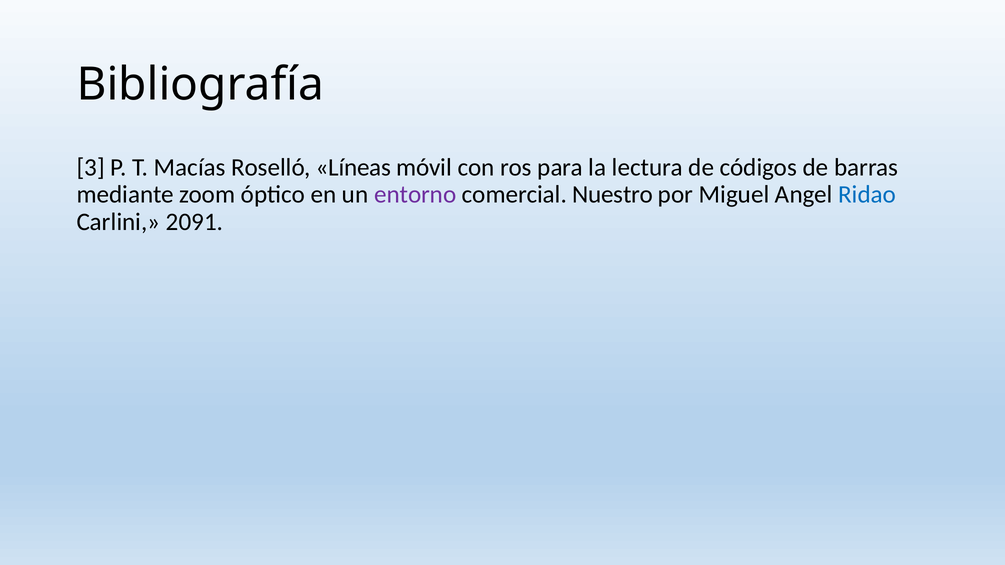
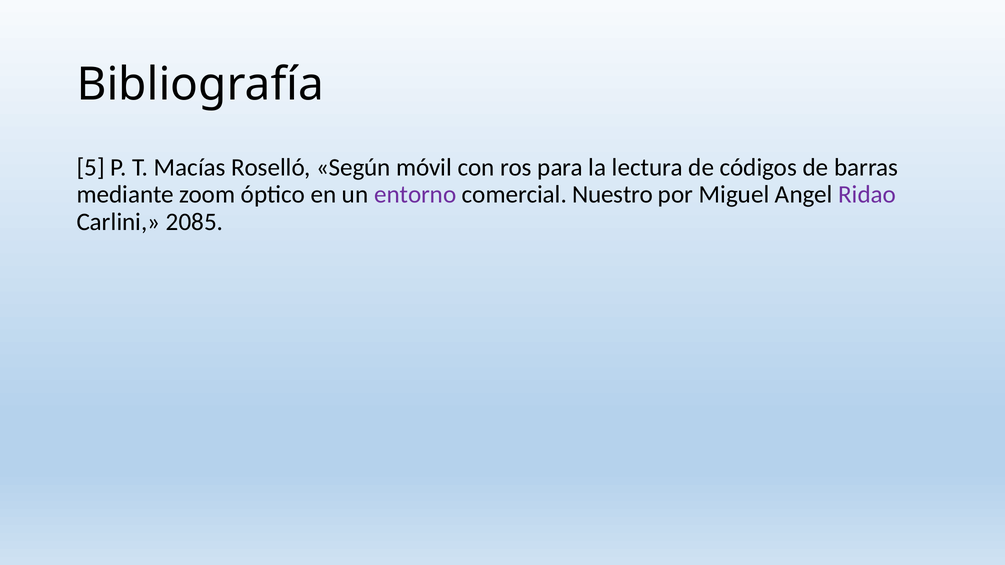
3: 3 -> 5 (91, 168)
Líneas: Líneas -> Según (353, 168)
Ridao colour: blue -> purple (867, 195)
2091: 2091 -> 2085 (195, 222)
